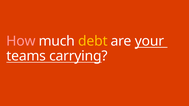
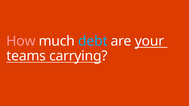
debt colour: yellow -> light blue (93, 41)
